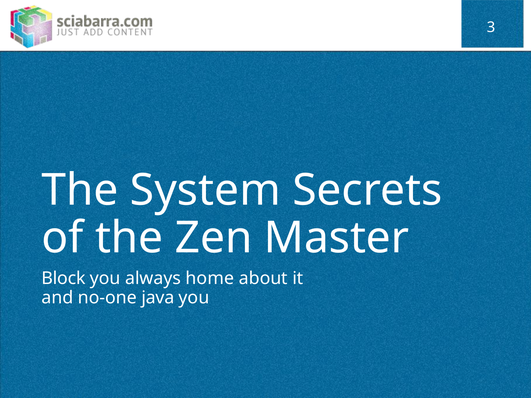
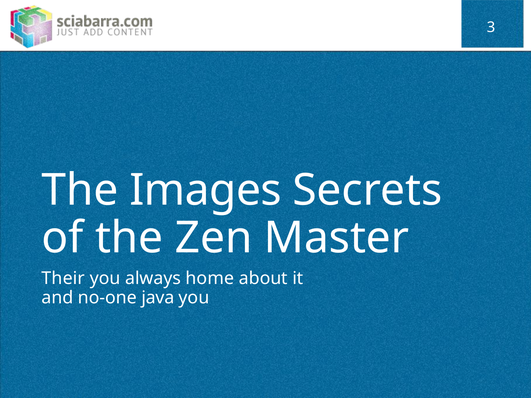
System: System -> Images (206, 190)
Block: Block -> Their (63, 279)
